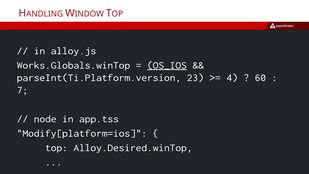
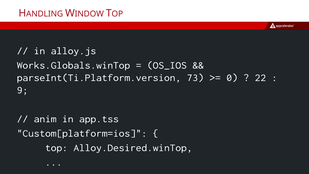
OS_IOS underline: present -> none (167, 65)
23: 23 -> 73 (195, 77)
4: 4 -> 0 (232, 77)
60: 60 -> 22 (260, 77)
7: 7 -> 9 (22, 90)
node: node -> anim (45, 119)
Modify[platform=ios: Modify[platform=ios -> Custom[platform=ios (82, 133)
